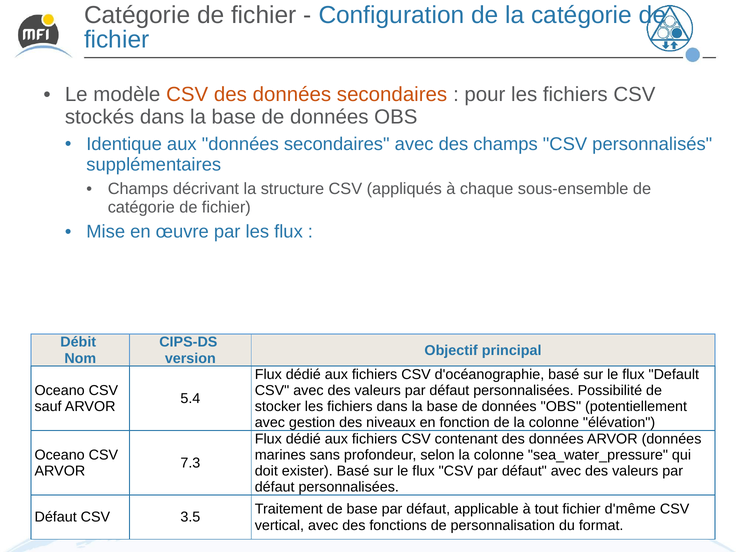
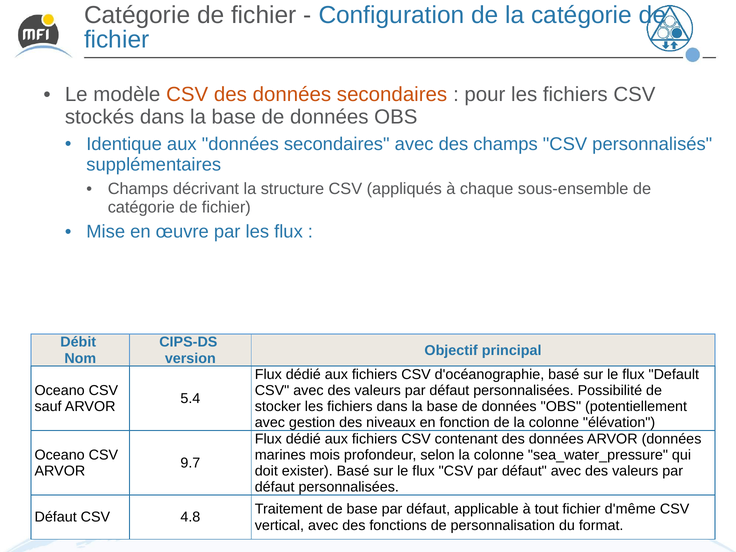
sans: sans -> mois (325, 455)
7.3: 7.3 -> 9.7 (190, 463)
3.5: 3.5 -> 4.8 (190, 517)
